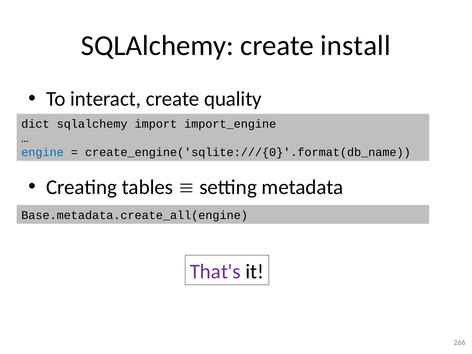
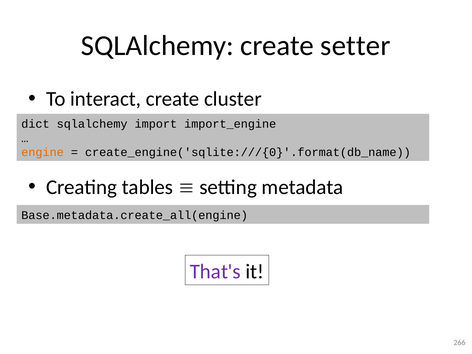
install: install -> setter (355, 46)
quality: quality -> cluster (233, 99)
engine colour: blue -> orange (43, 152)
